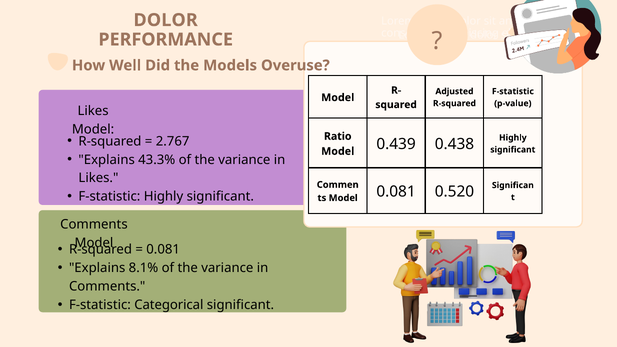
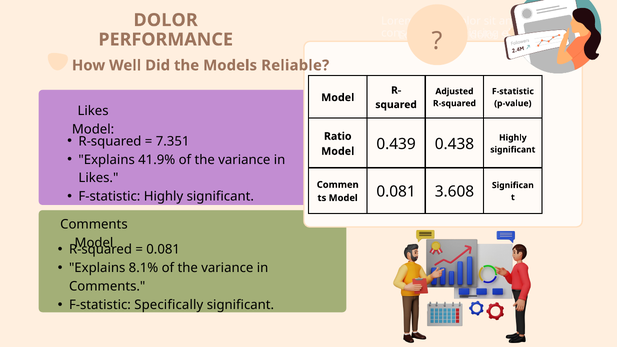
Overuse: Overuse -> Reliable (295, 65)
2.767: 2.767 -> 7.351 (173, 141)
43.3%: 43.3% -> 41.9% (157, 160)
0.520: 0.520 -> 3.608 (454, 192)
Categorical: Categorical -> Specifically (169, 305)
